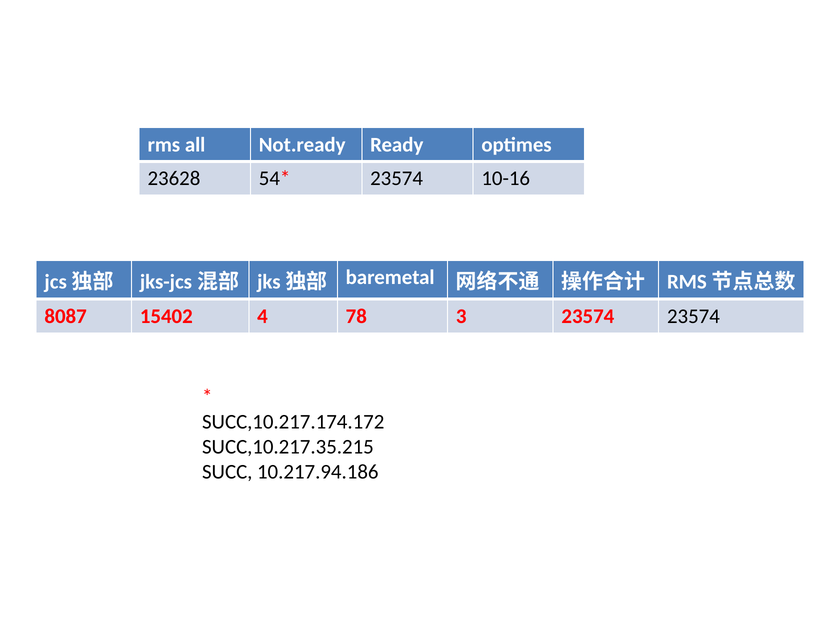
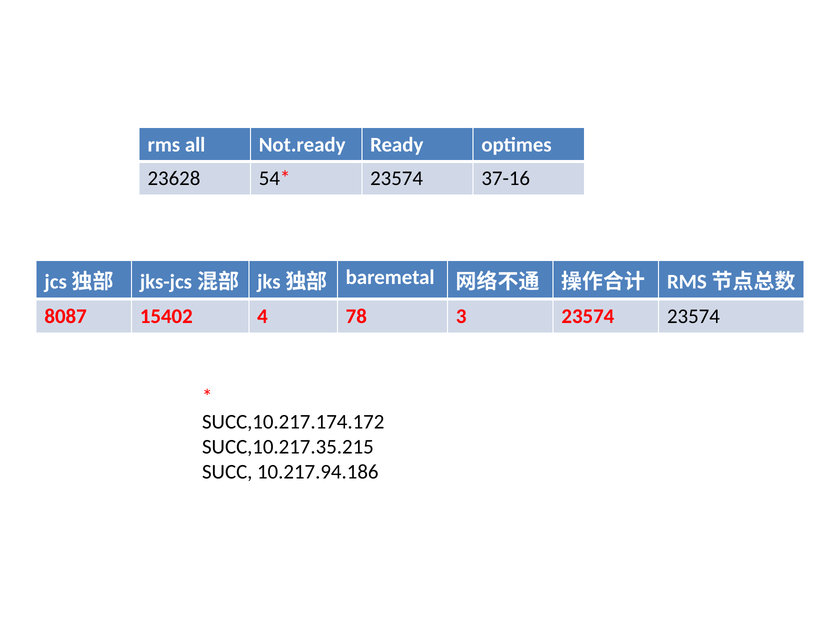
10-16: 10-16 -> 37-16 (506, 179)
